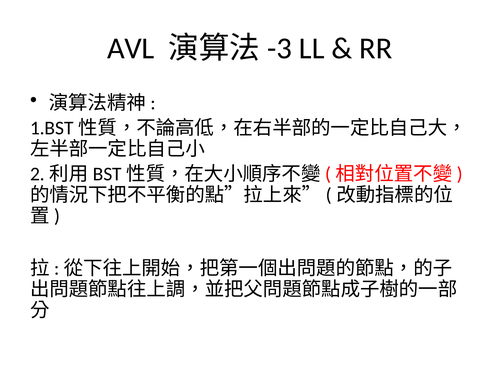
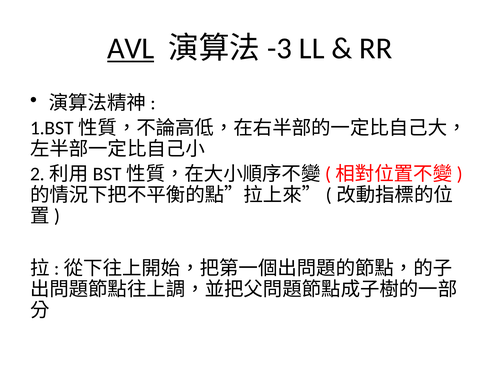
AVL underline: none -> present (131, 48)
